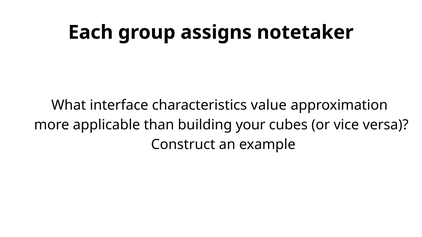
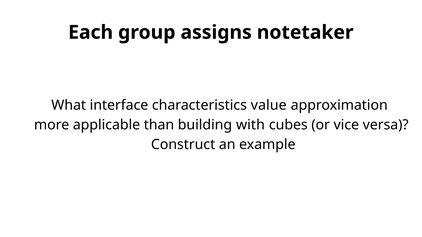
your: your -> with (250, 125)
